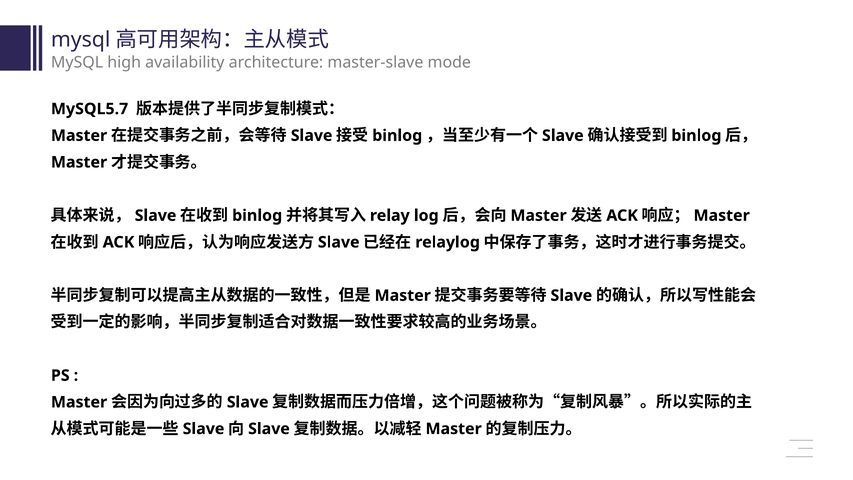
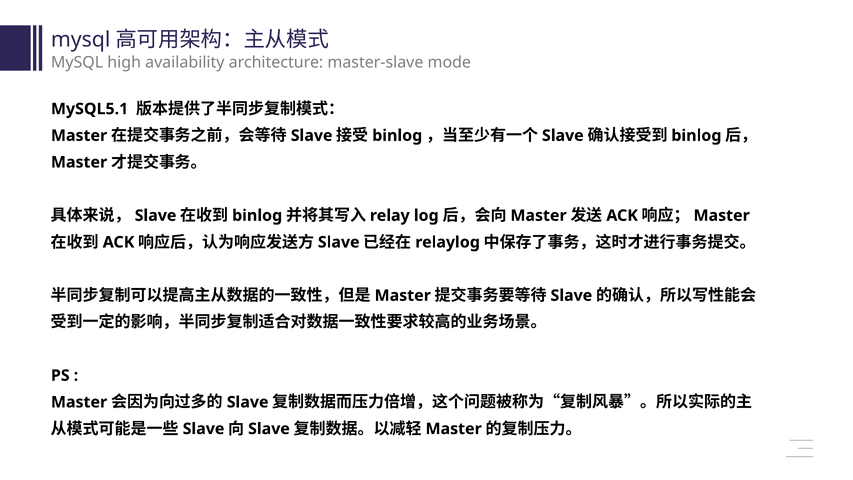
MySQL5.7: MySQL5.7 -> MySQL5.1 (90, 109)
